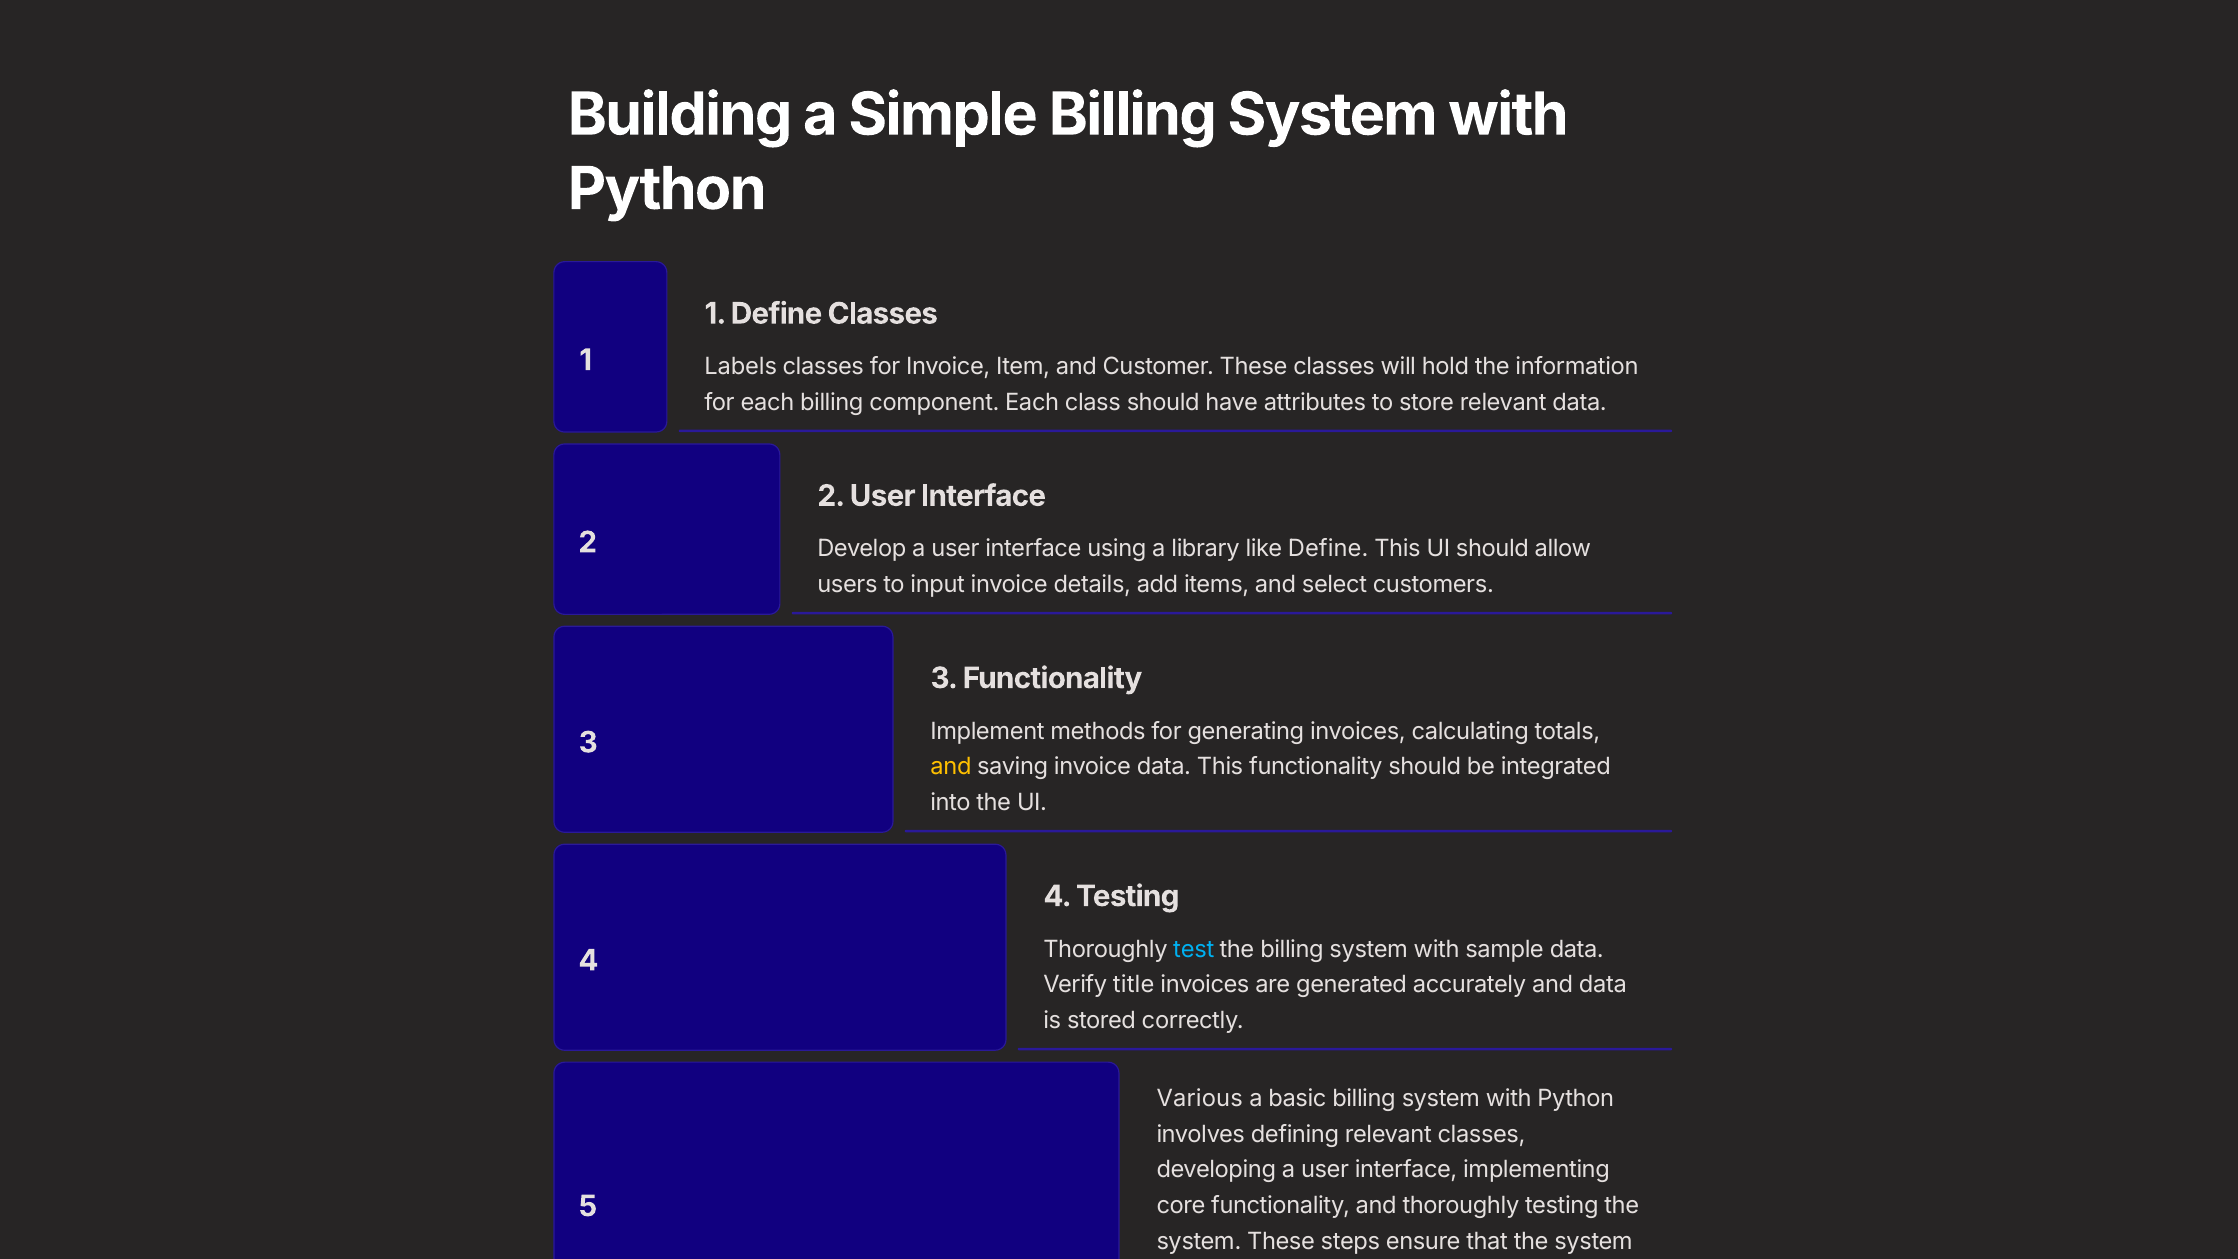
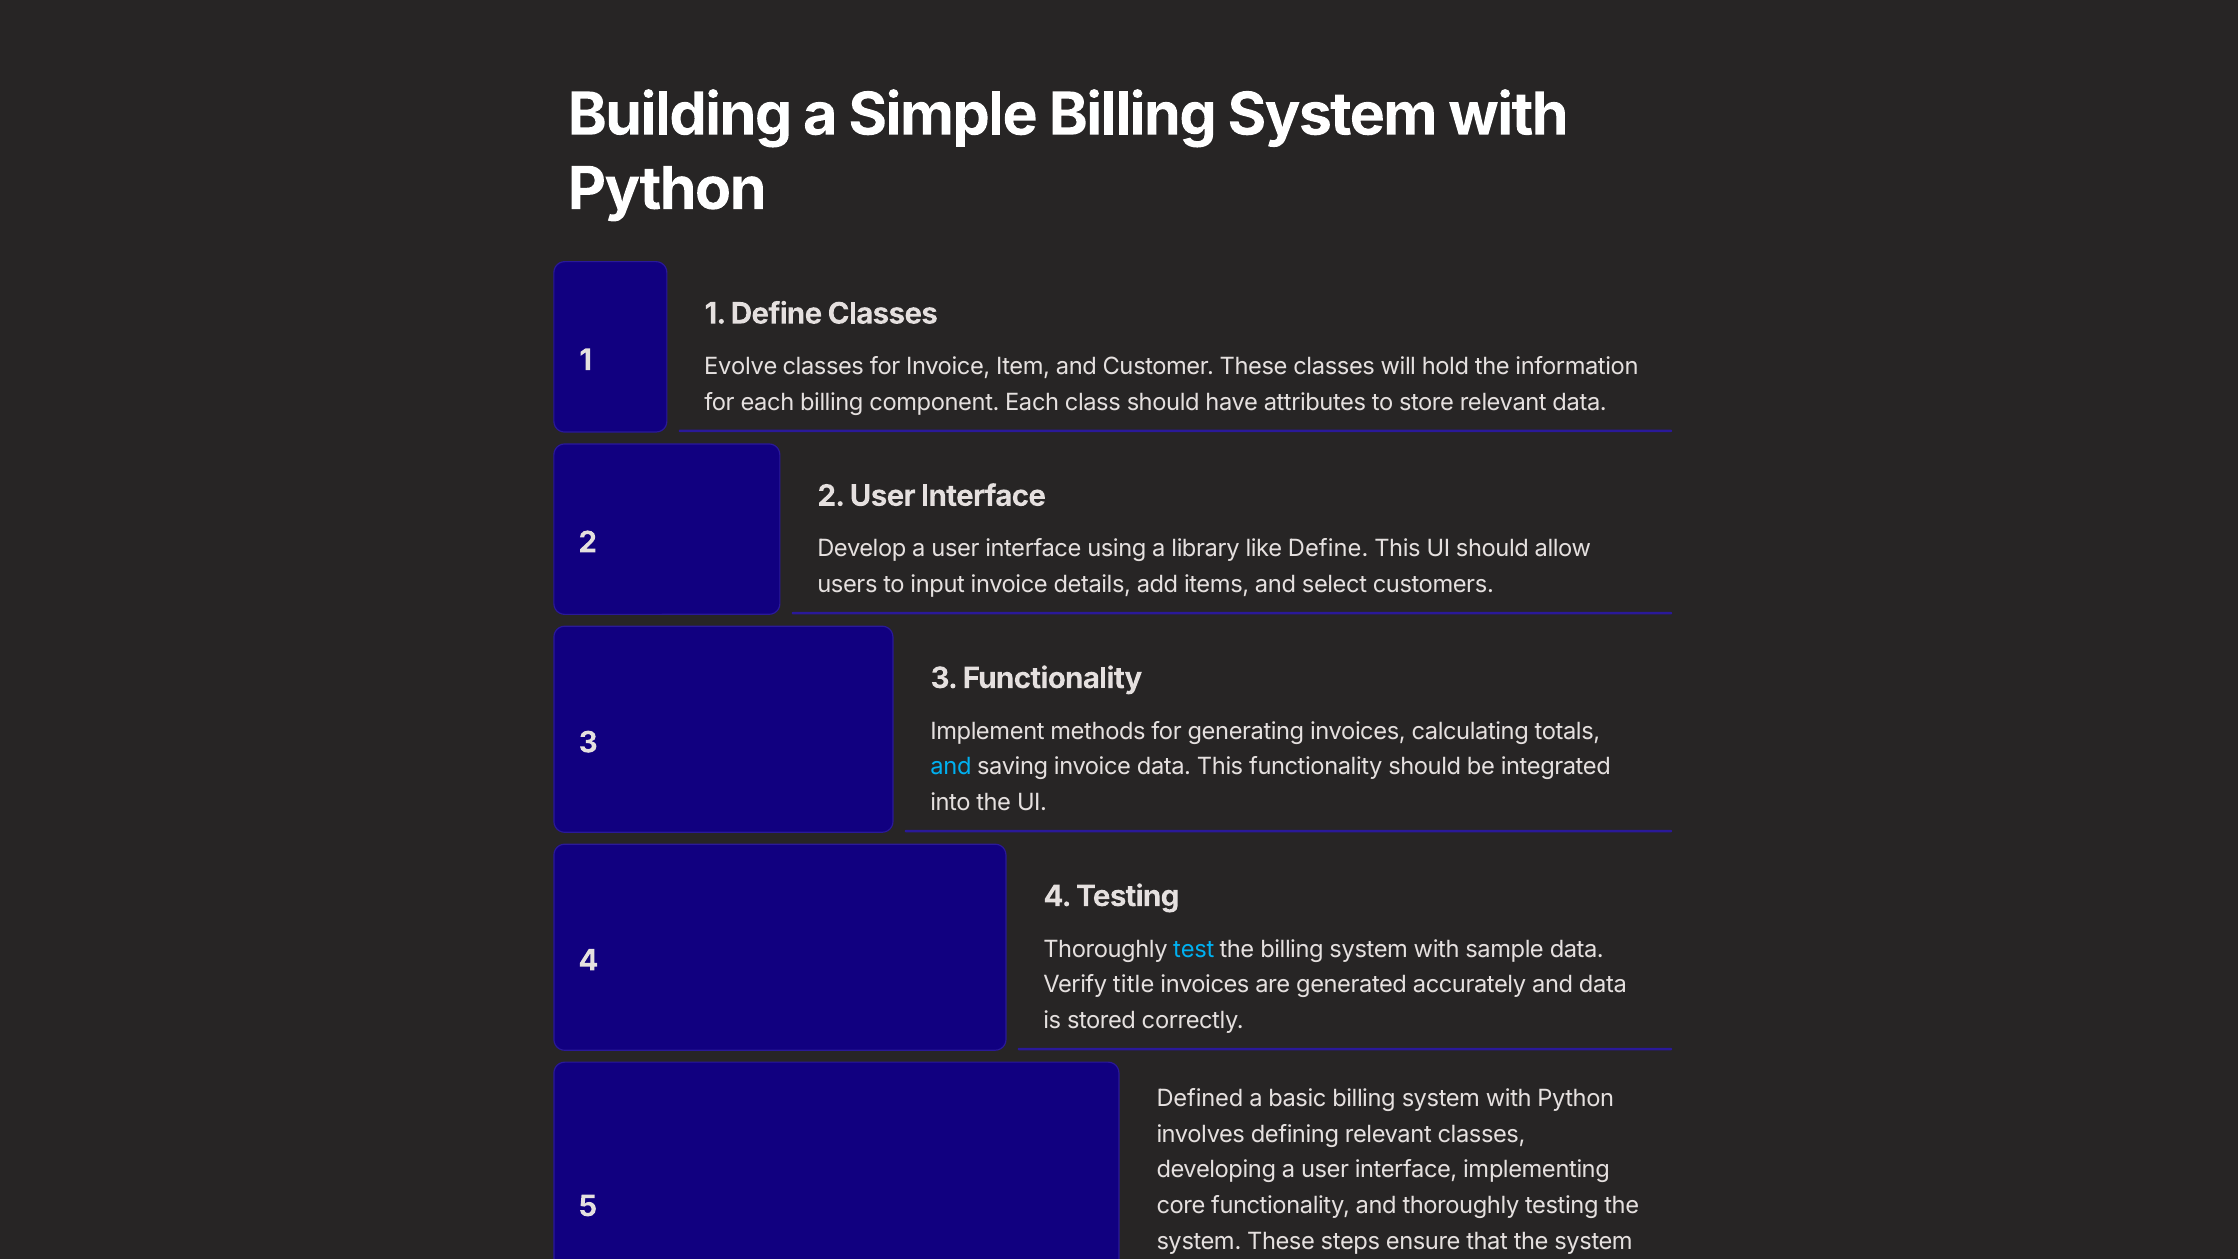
Labels: Labels -> Evolve (741, 367)
and colour: yellow -> light blue (951, 767)
Various: Various -> Defined (1200, 1099)
